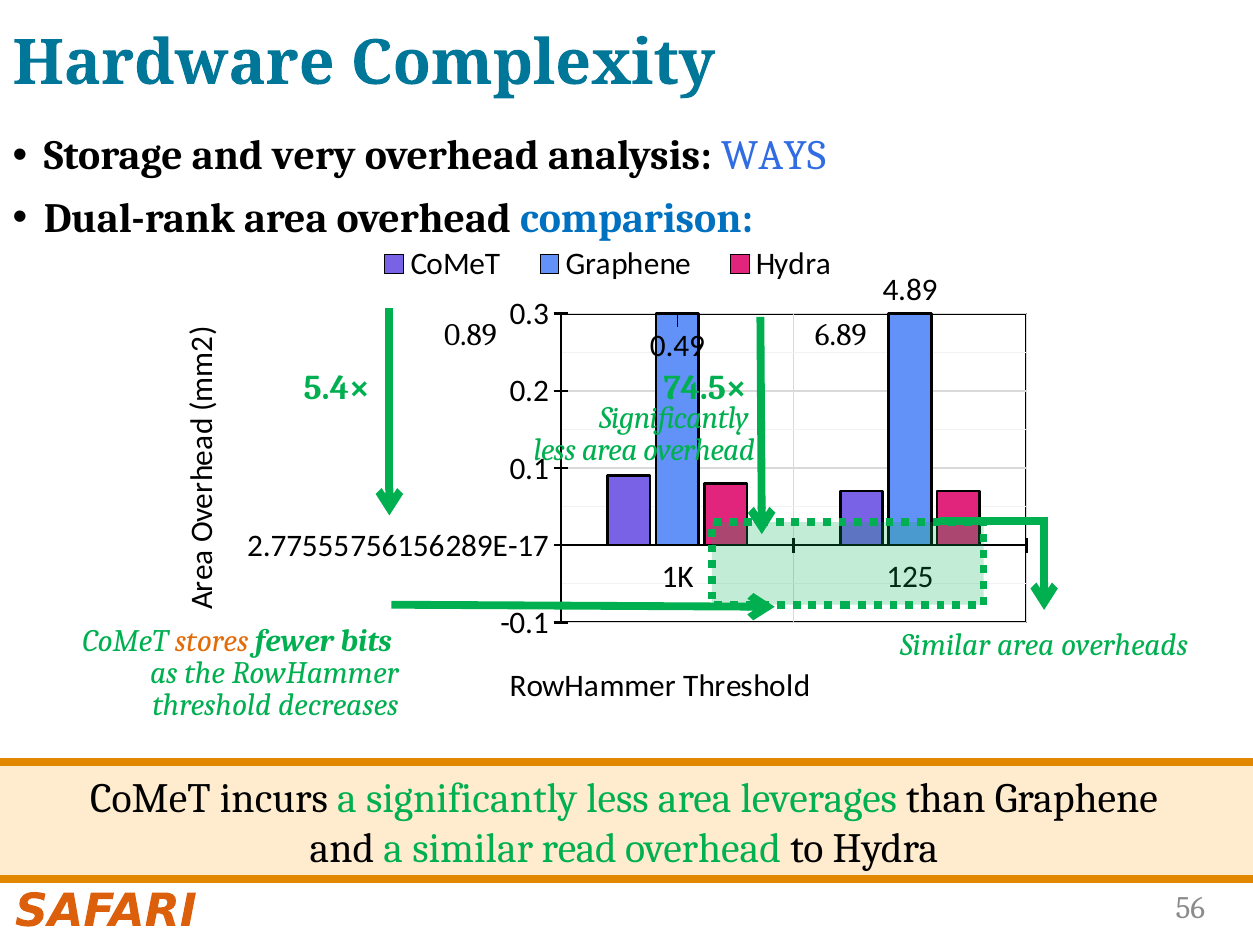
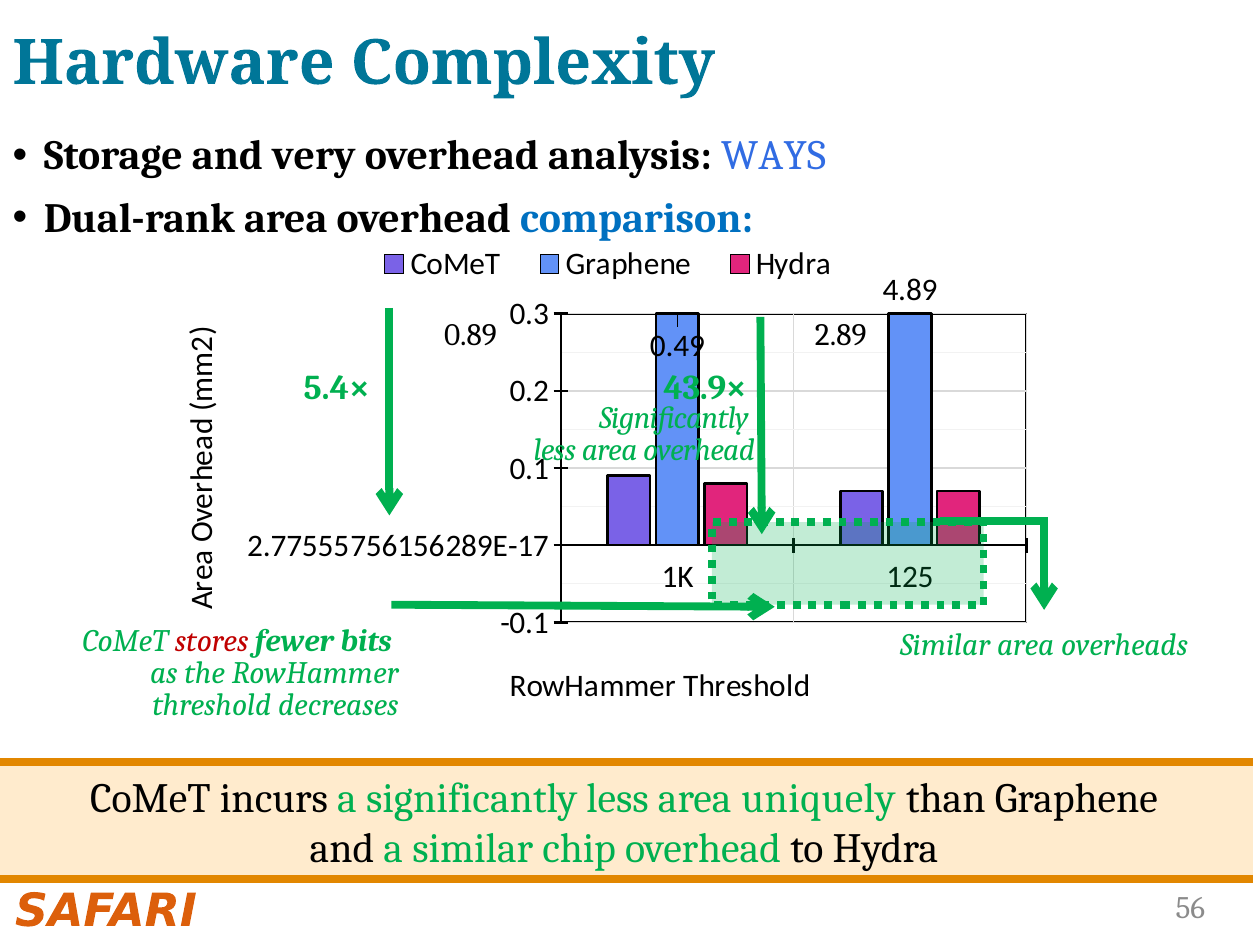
6.89: 6.89 -> 2.89 (841, 335)
74.5×: 74.5× -> 43.9× (705, 389)
stores colour: orange -> red (212, 642)
leverages: leverages -> uniquely (818, 799)
read: read -> chip (579, 849)
